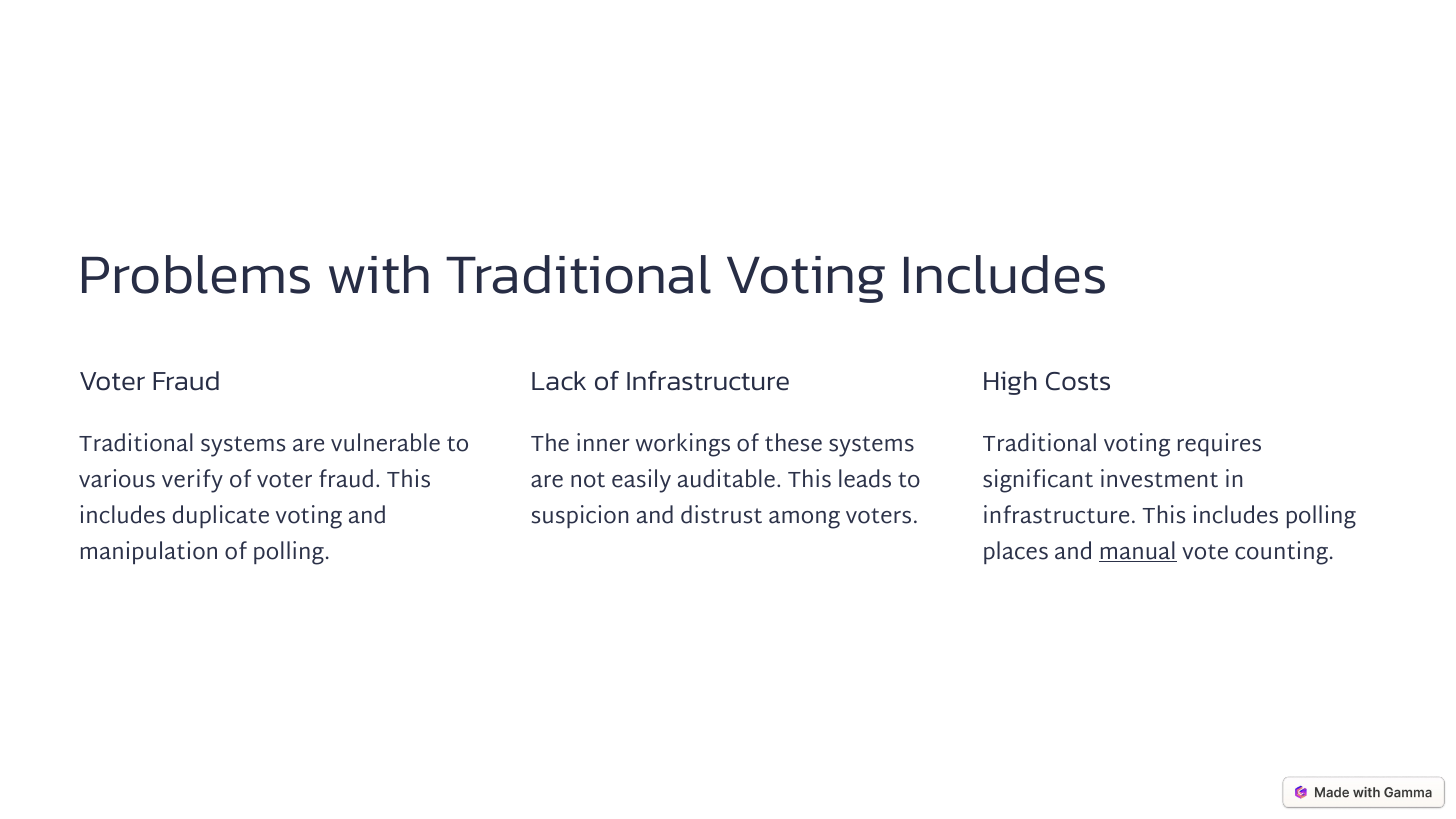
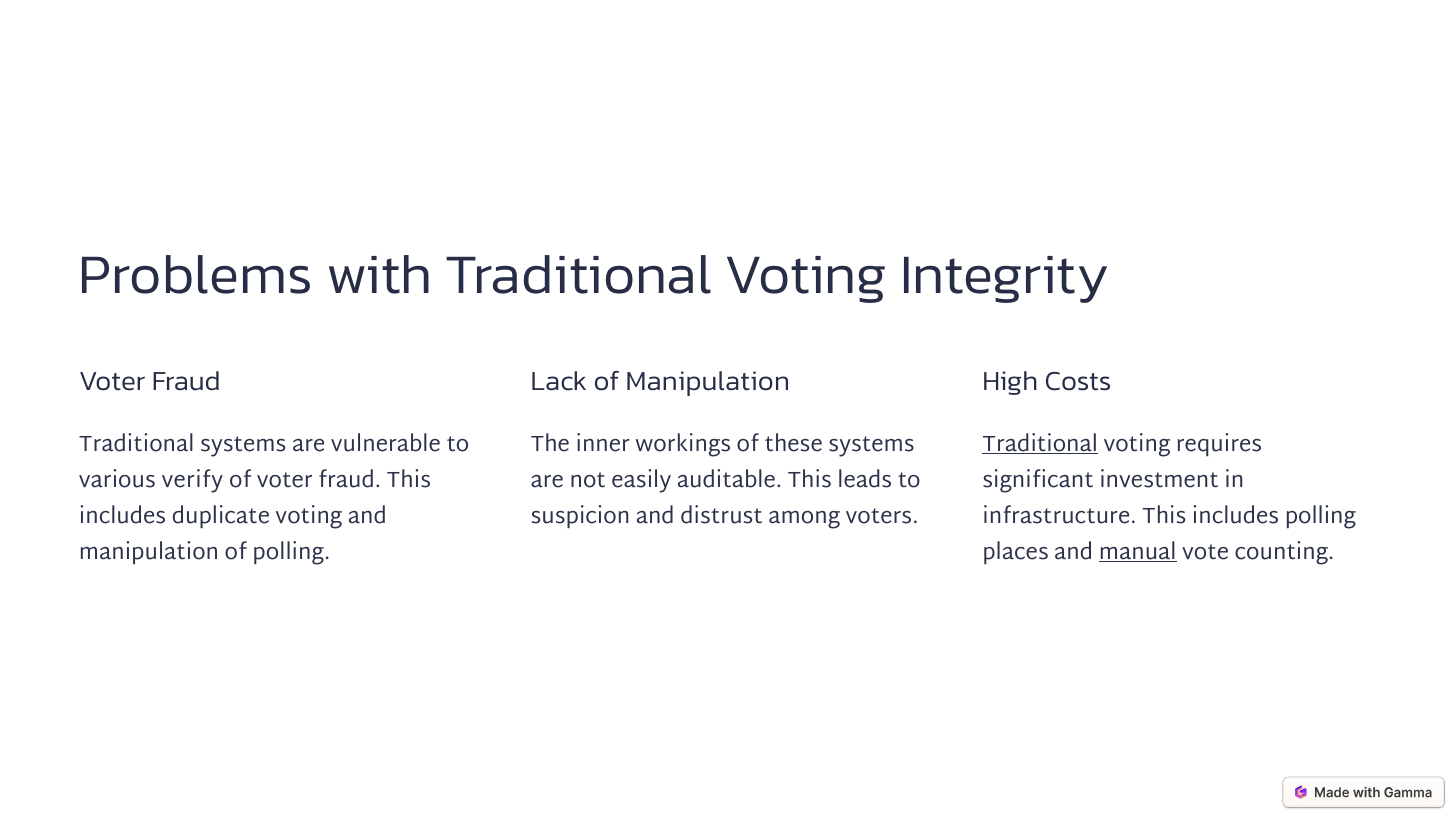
Voting Includes: Includes -> Integrity (1005, 275)
of Infrastructure: Infrastructure -> Manipulation (708, 382)
Traditional underline: none -> present (1040, 444)
